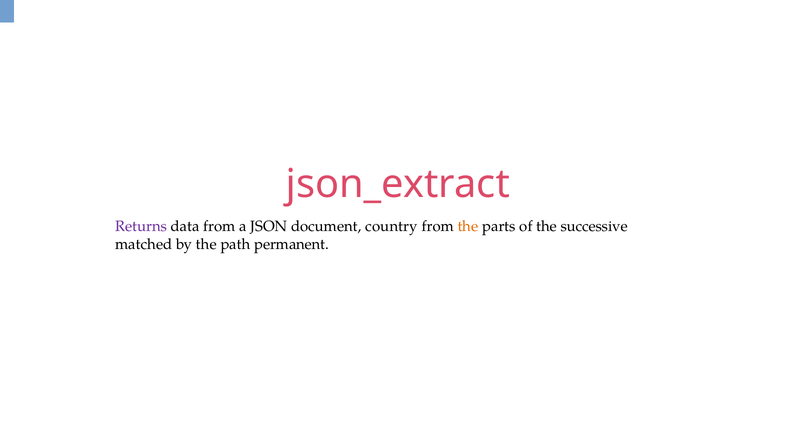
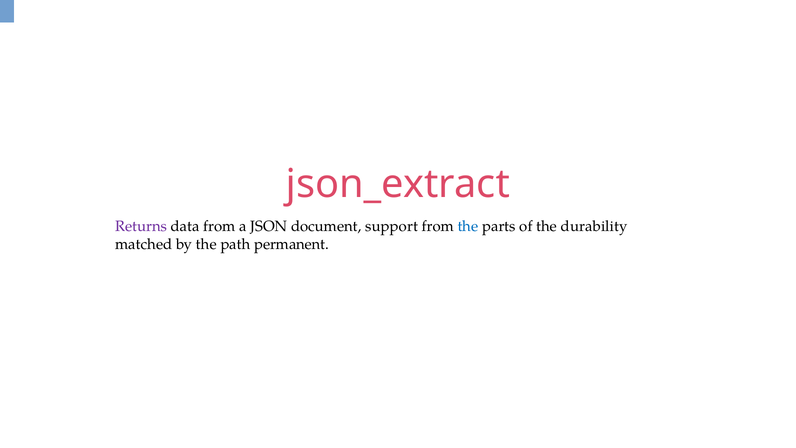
country: country -> support (392, 226)
the colour: orange -> blue (468, 226)
successive: successive -> durability (594, 226)
